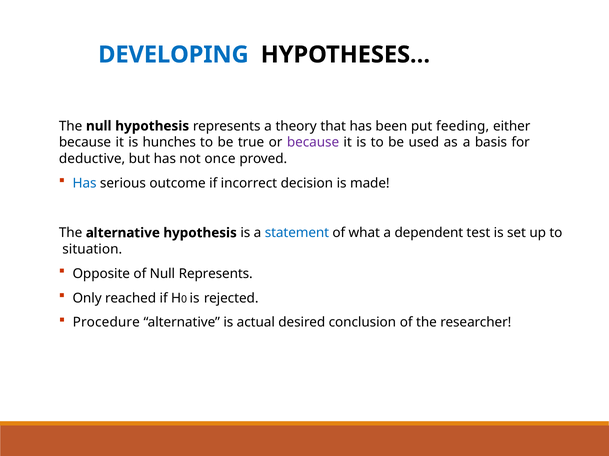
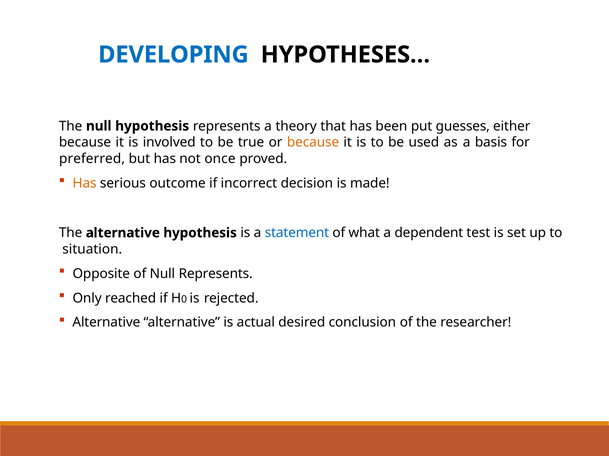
feeding: feeding -> guesses (463, 126)
hunches: hunches -> involved (169, 142)
because colour: purple -> orange (313, 142)
deductive: deductive -> preferred (92, 159)
Has colour: blue -> orange (85, 183)
Procedure: Procedure -> Alternative (106, 323)
